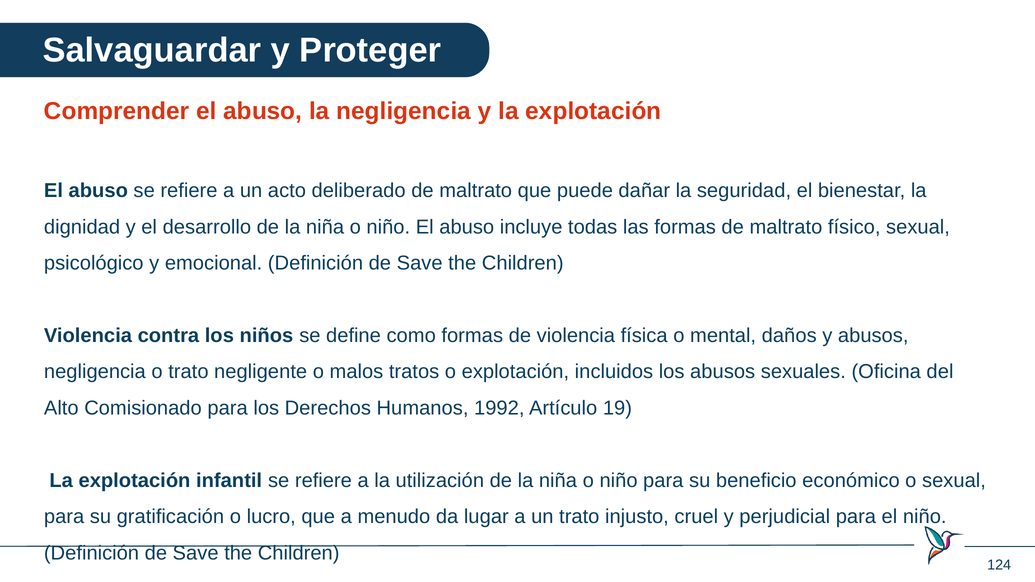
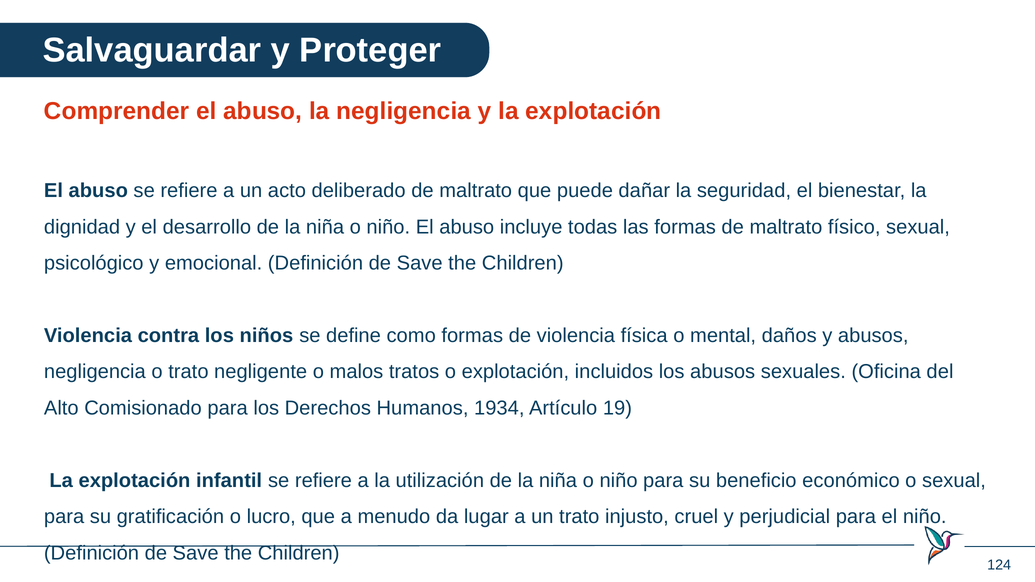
1992: 1992 -> 1934 (499, 408)
